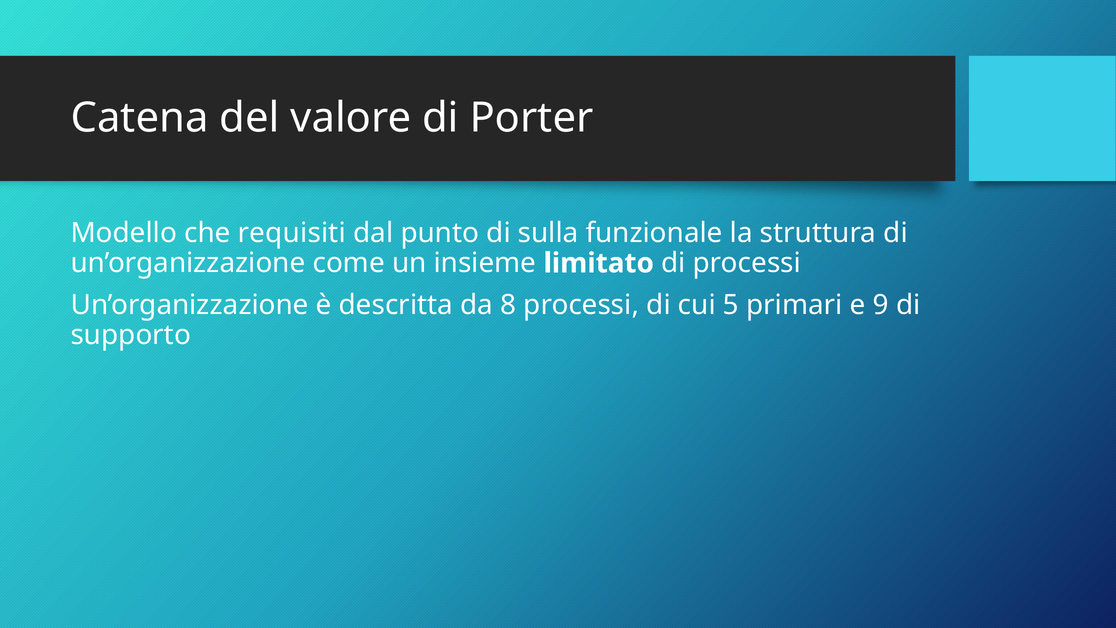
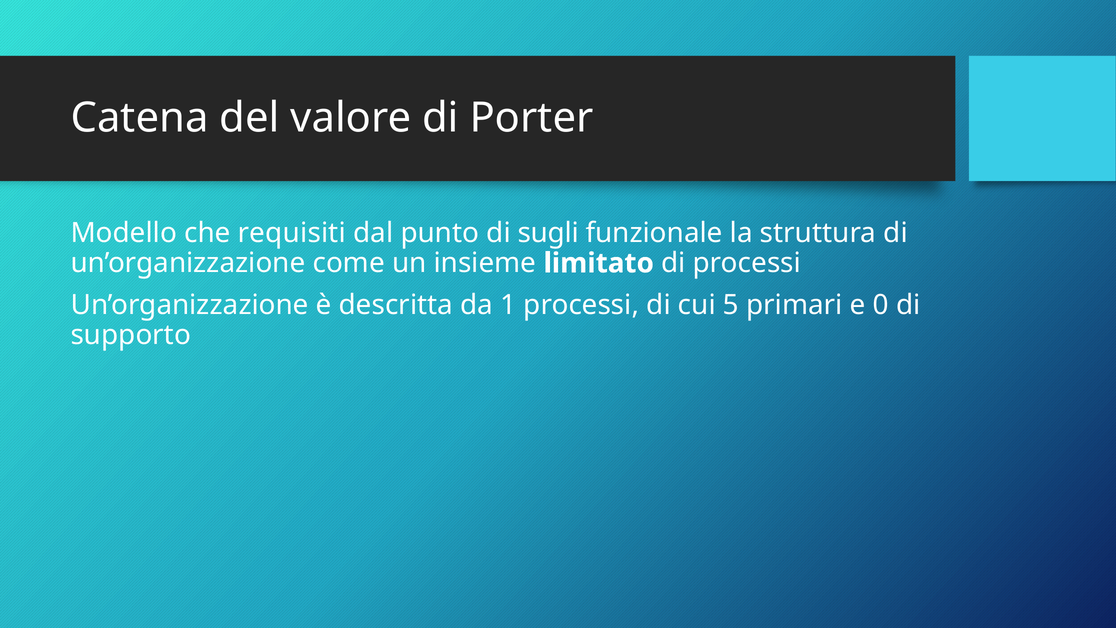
sulla: sulla -> sugli (548, 233)
8: 8 -> 1 (508, 305)
9: 9 -> 0 (881, 305)
